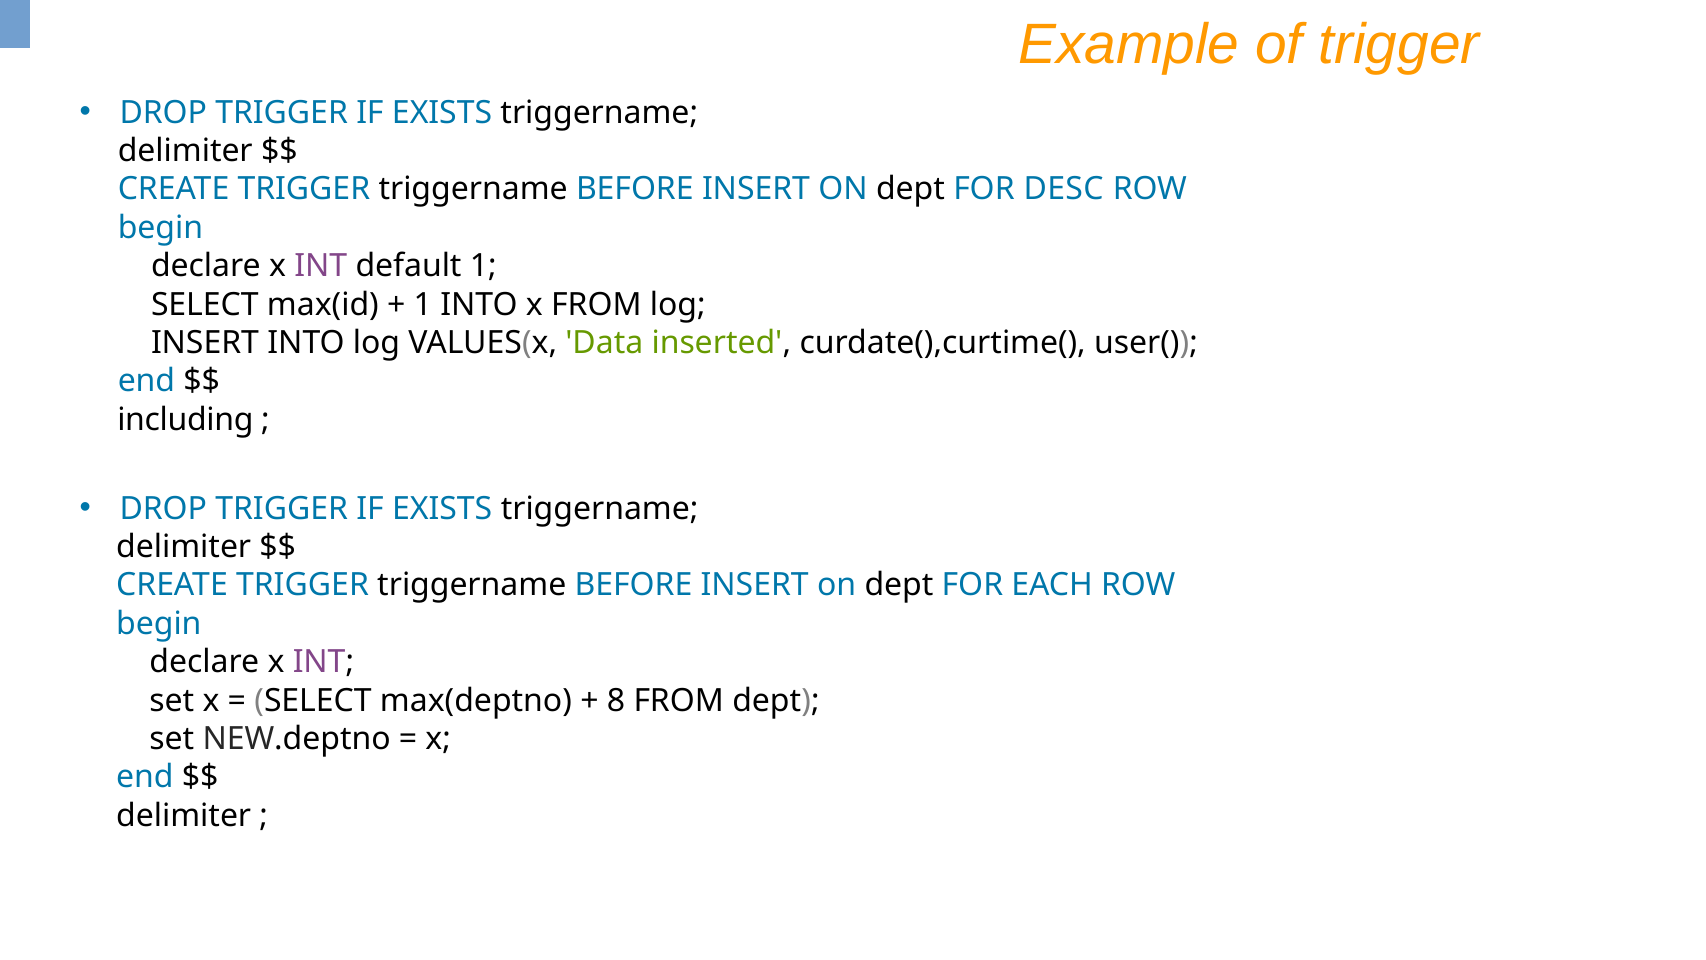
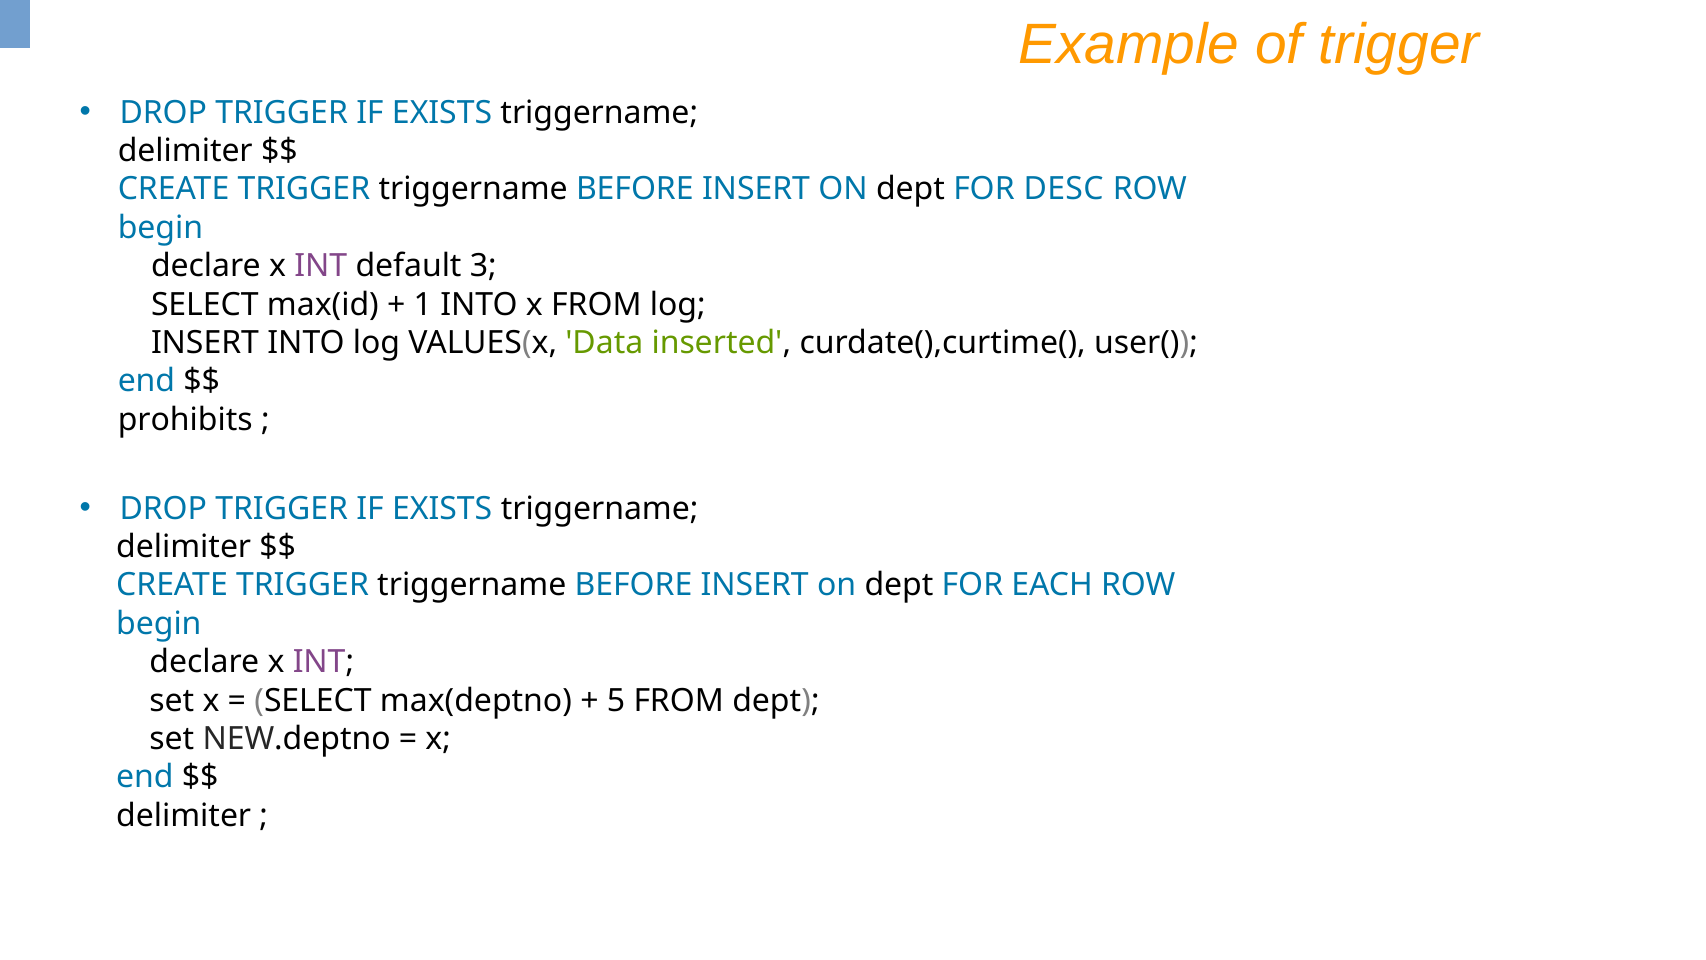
default 1: 1 -> 3 (483, 266)
including: including -> prohibits (185, 419)
8: 8 -> 5 (616, 700)
